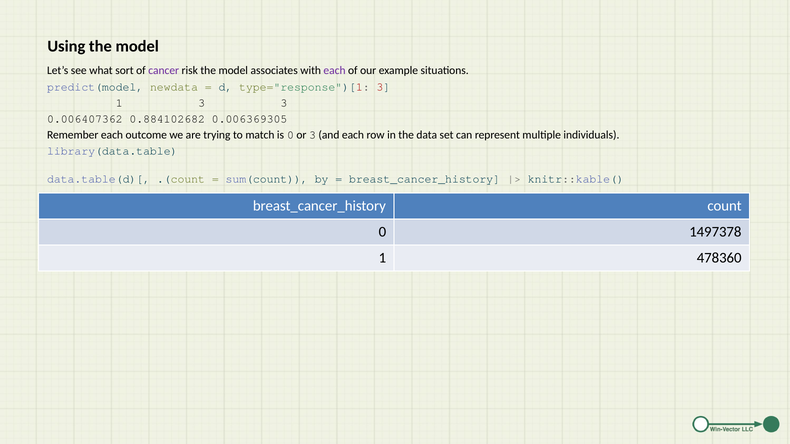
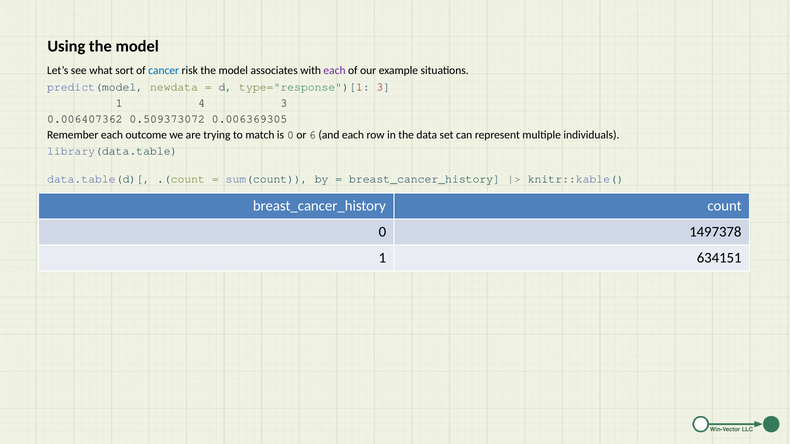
cancer colour: purple -> blue (164, 71)
1 3: 3 -> 4 (202, 103)
0.884102682: 0.884102682 -> 0.509373072 (167, 119)
or 3: 3 -> 6 (313, 135)
478360: 478360 -> 634151 (719, 258)
